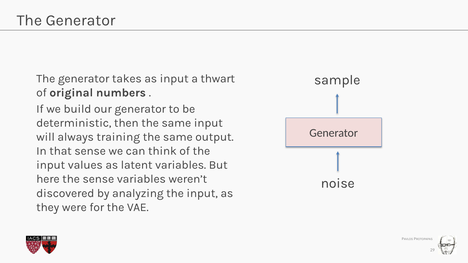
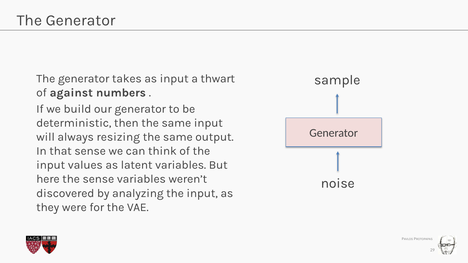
original: original -> against (71, 93)
training: training -> resizing (118, 137)
